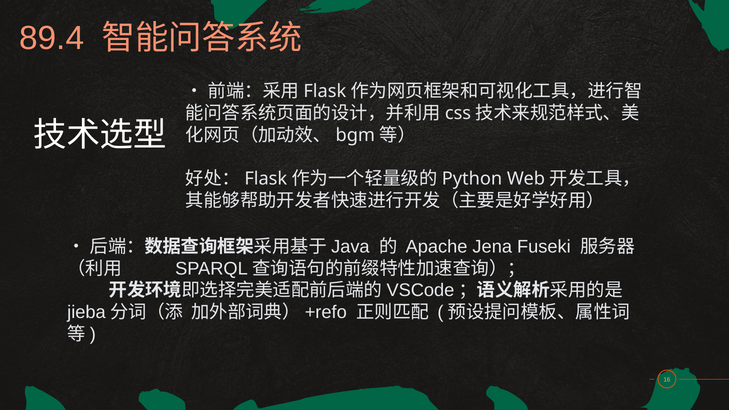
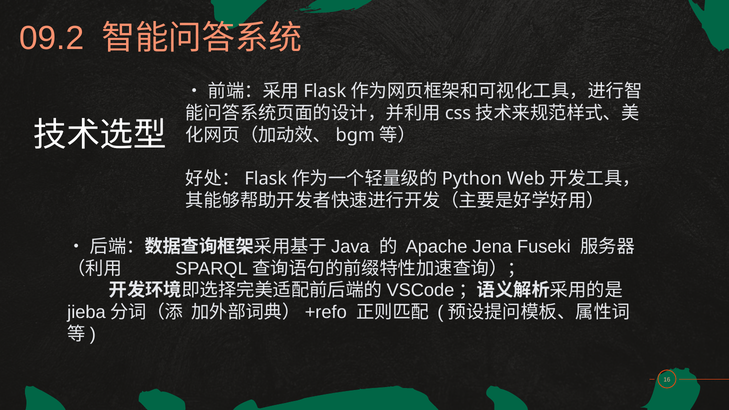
89.4: 89.4 -> 09.2 (52, 38)
